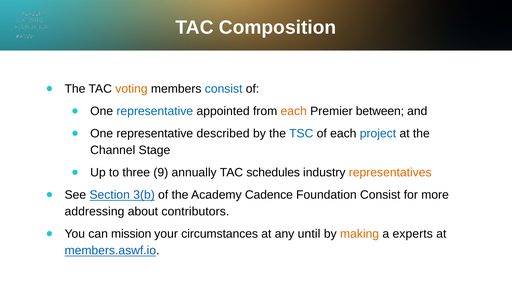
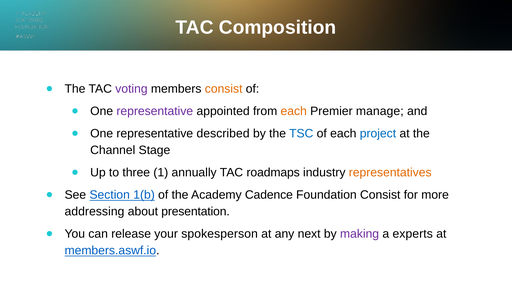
voting colour: orange -> purple (131, 89)
consist colour: blue -> orange (224, 89)
representative colour: blue -> purple (155, 111)
between: between -> manage (380, 111)
9: 9 -> 1 (161, 173)
schedules: schedules -> roadmaps (273, 173)
3(b: 3(b -> 1(b (144, 195)
contributors: contributors -> presentation (196, 212)
mission: mission -> release (131, 234)
circumstances: circumstances -> spokesperson (220, 234)
until: until -> next (309, 234)
making colour: orange -> purple (360, 234)
